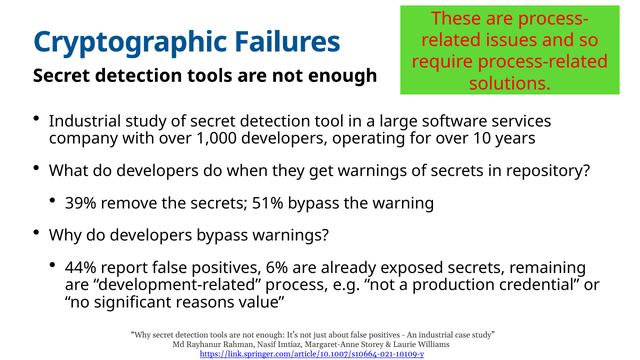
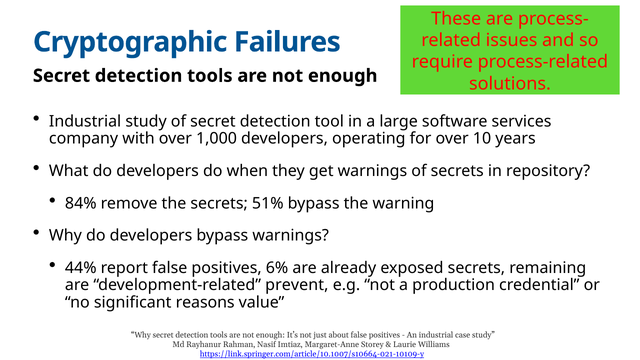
39%: 39% -> 84% (81, 203)
process: process -> prevent (297, 285)
